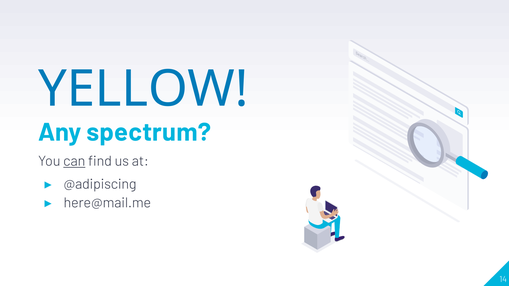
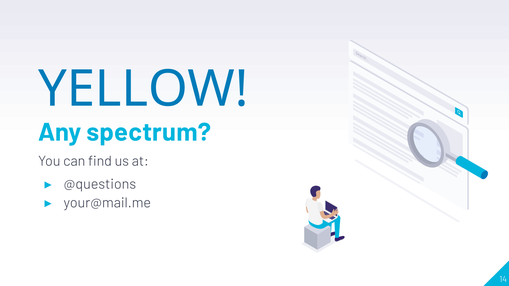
can underline: present -> none (74, 161)
@adipiscing: @adipiscing -> @questions (100, 184)
here@mail.me: here@mail.me -> your@mail.me (107, 203)
